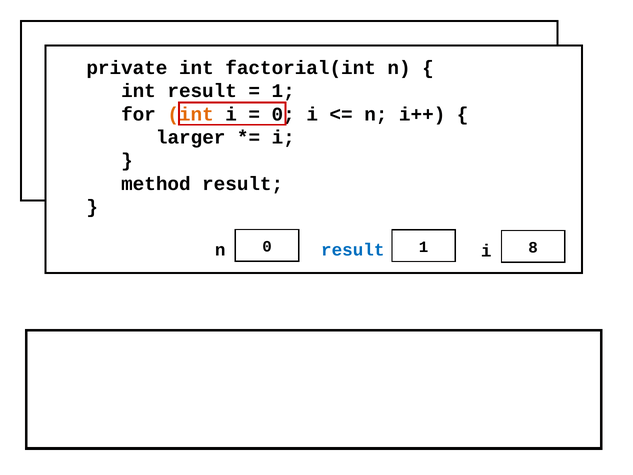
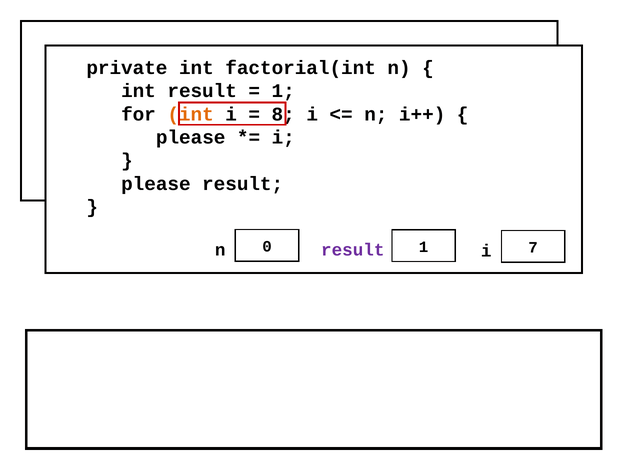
0: 0 -> 8 (283, 114)
larger: larger -> please (191, 137)
method: method -> please (156, 184)
8: 8 -> 7 (533, 247)
result colour: blue -> purple (353, 250)
